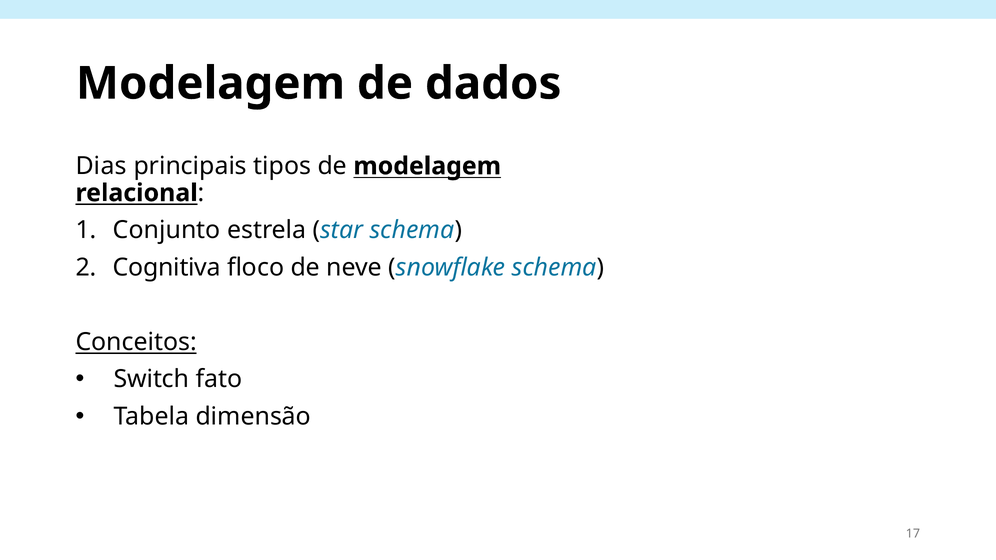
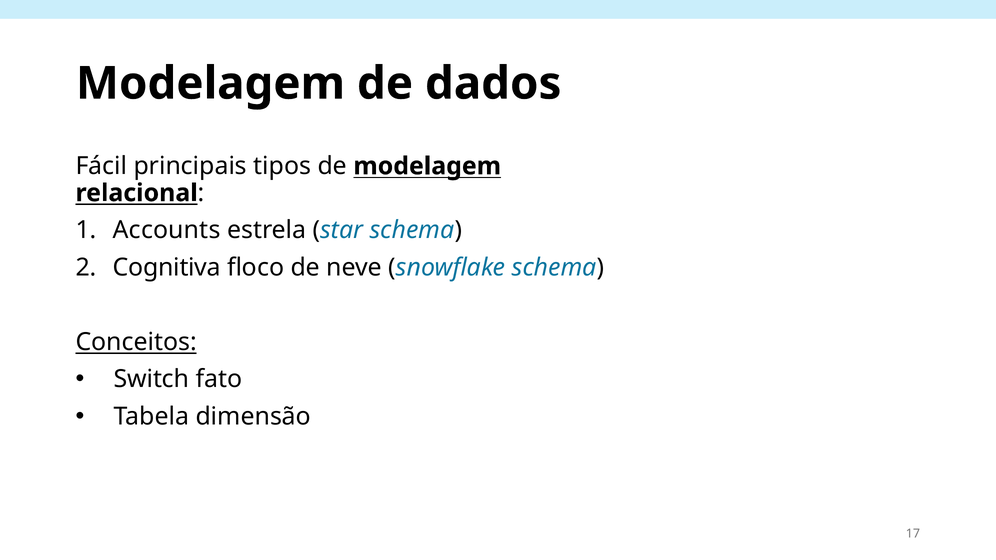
Dias: Dias -> Fácil (101, 166)
Conjunto: Conjunto -> Accounts (167, 230)
